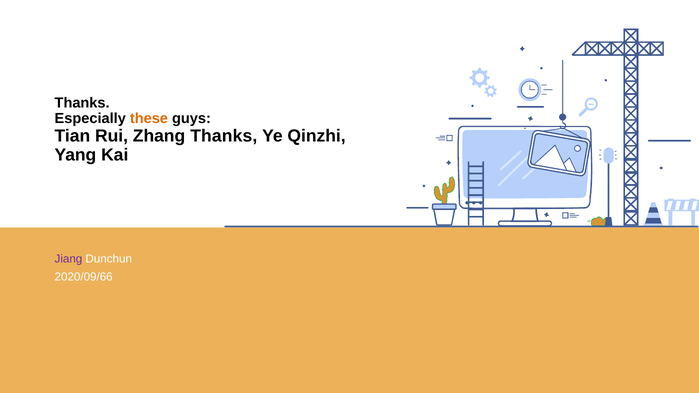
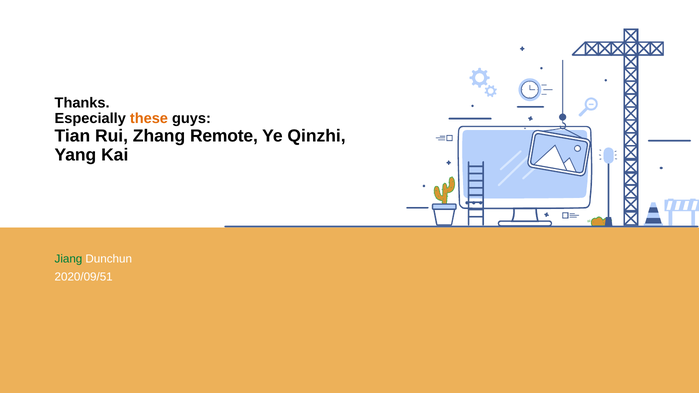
Zhang Thanks: Thanks -> Remote (224, 136)
Jiang colour: purple -> green (68, 259)
2020/09/66: 2020/09/66 -> 2020/09/51 (84, 277)
